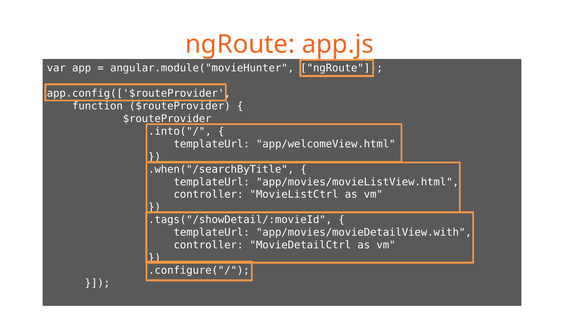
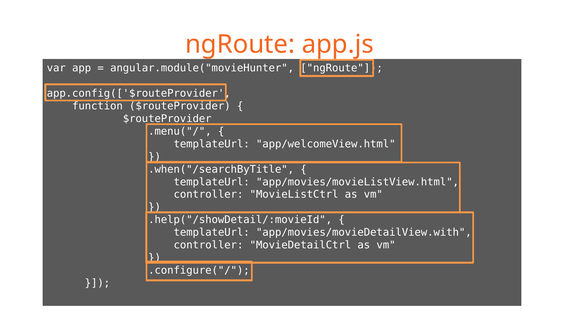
.into("/: .into("/ -> .menu("/ (180, 131)
.tags("/showDetail/:movieId: .tags("/showDetail/:movieId -> .help("/showDetail/:movieId (240, 220)
